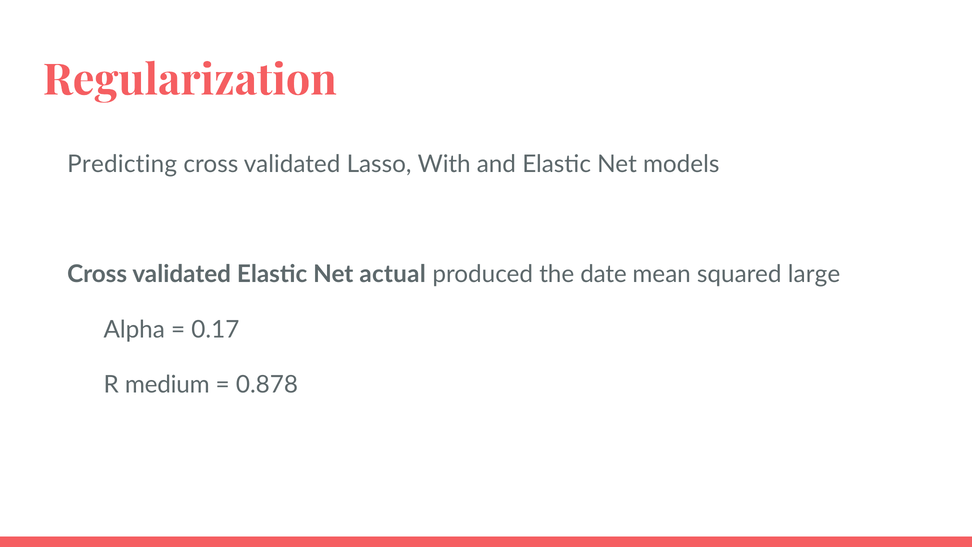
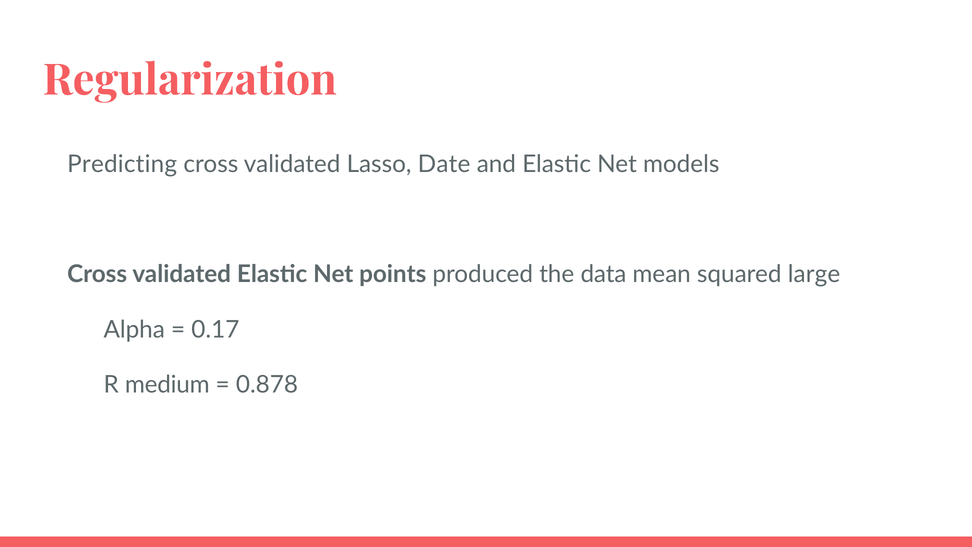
With: With -> Date (444, 164)
actual: actual -> points (393, 274)
date: date -> data (603, 274)
